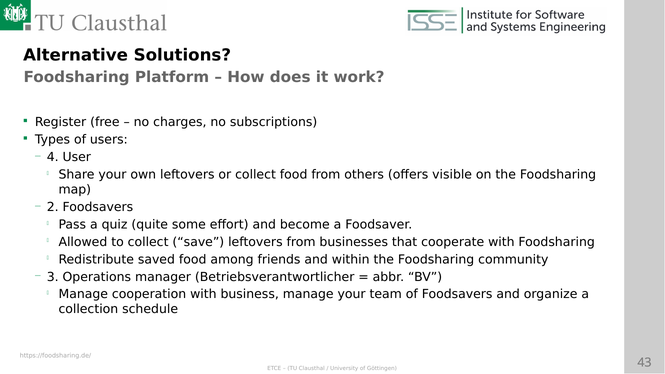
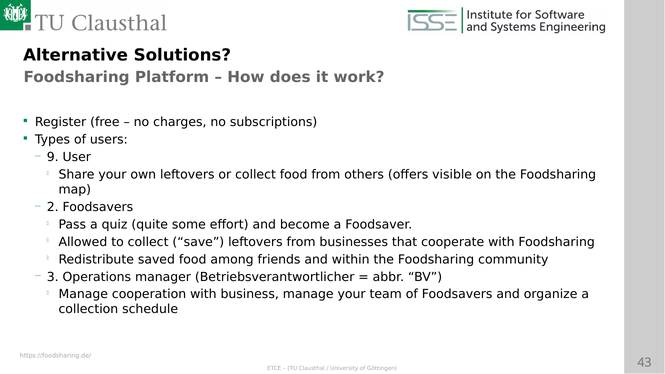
4: 4 -> 9 (53, 157)
